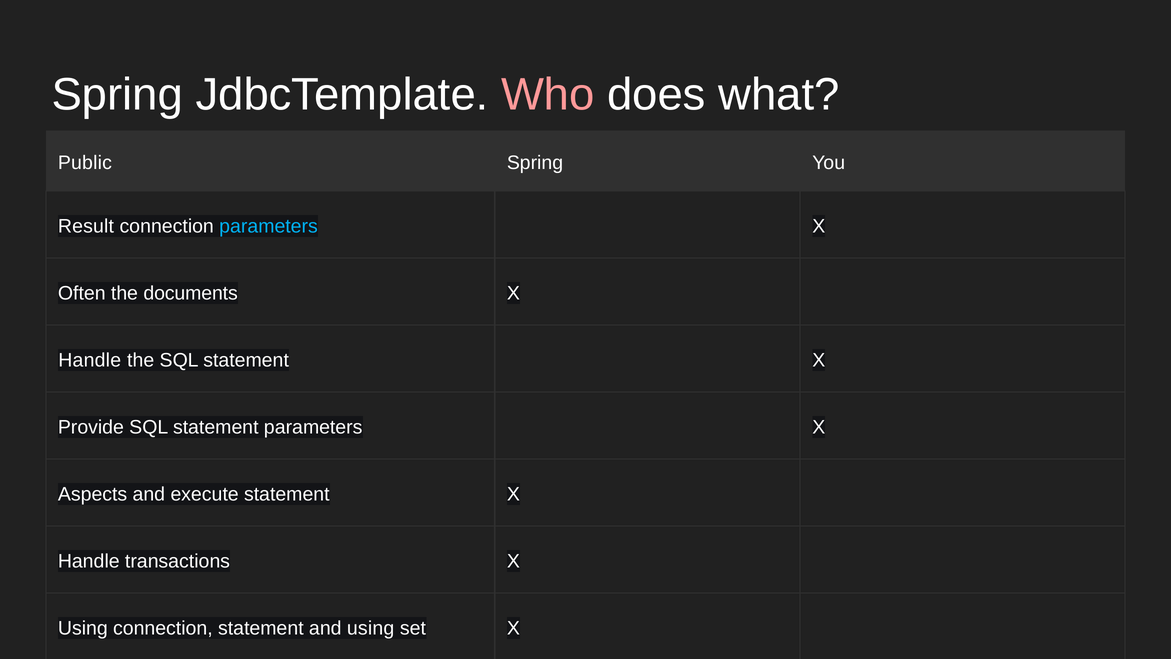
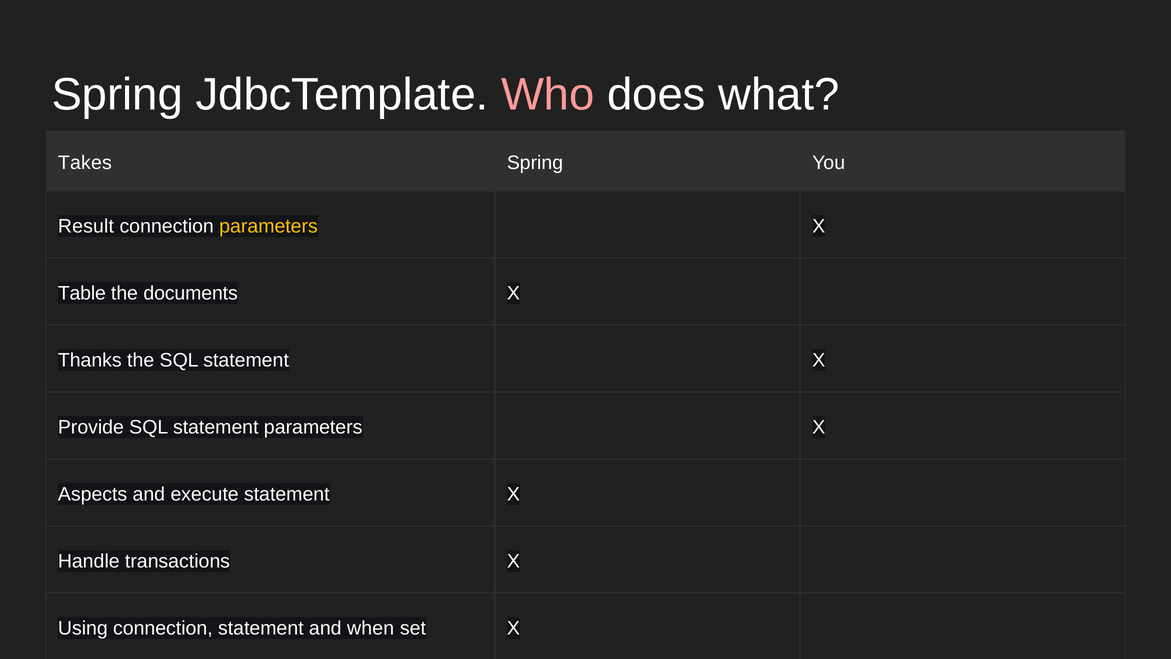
Public: Public -> Takes (85, 163)
parameters colour: light blue -> yellow (269, 226)
Often: Often -> Table (82, 293)
Handle: Handle -> Thanks (90, 360)
and using: using -> when (371, 628)
